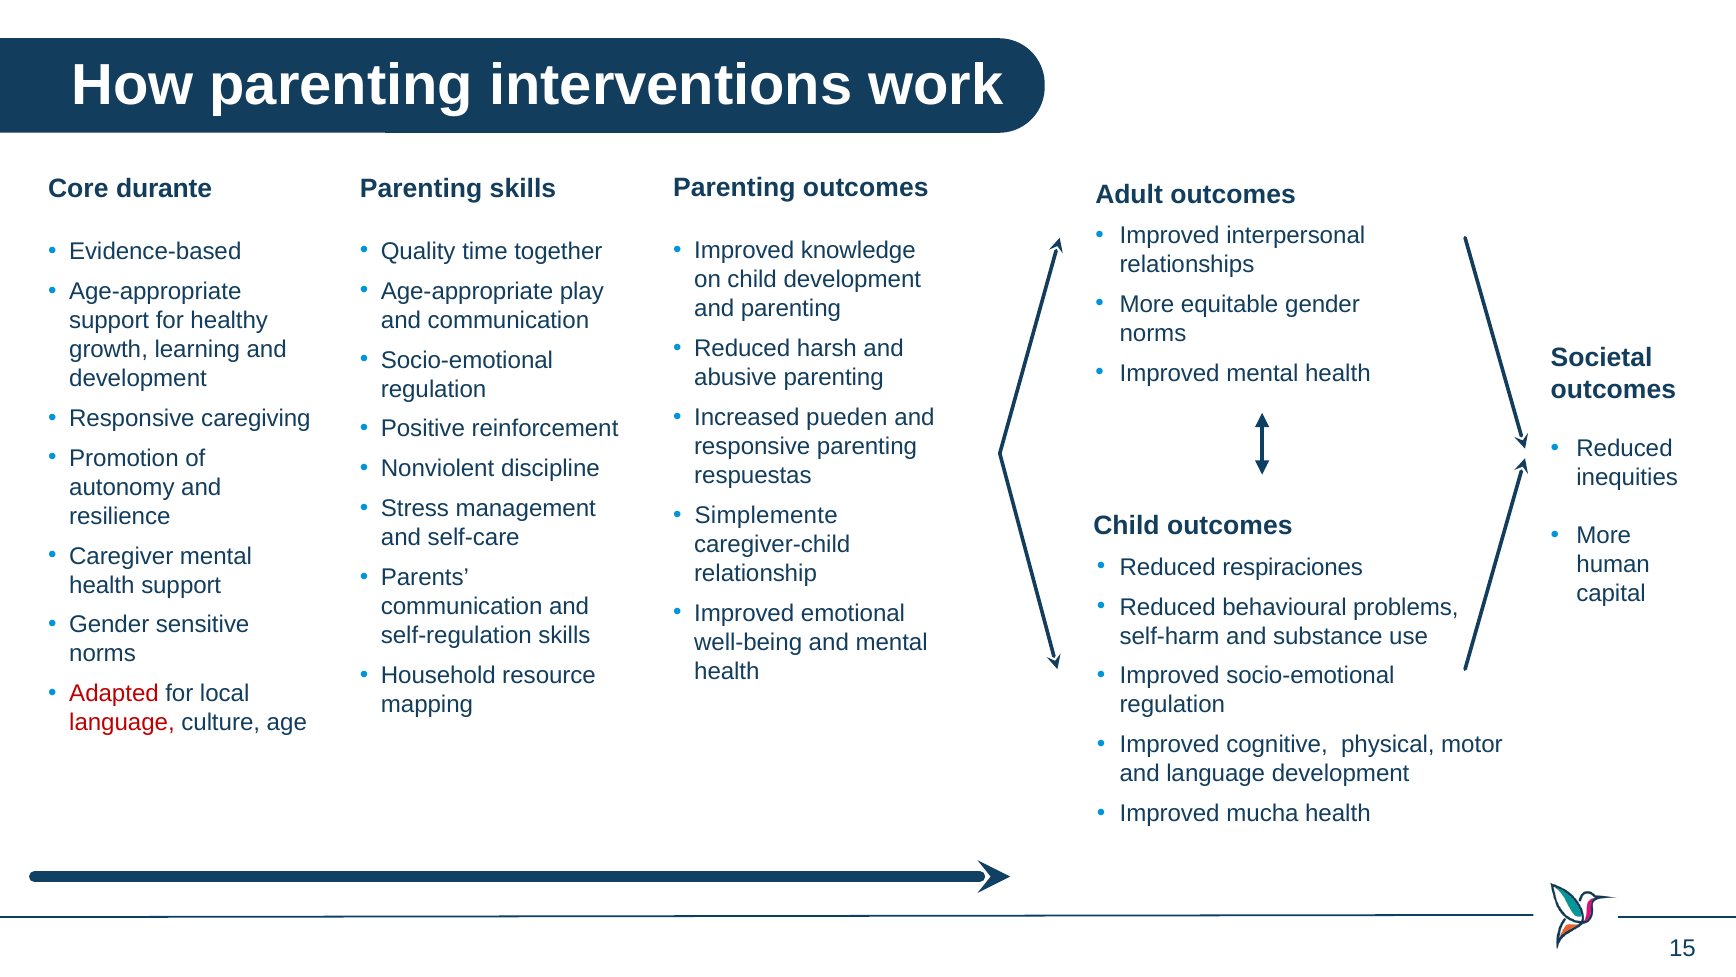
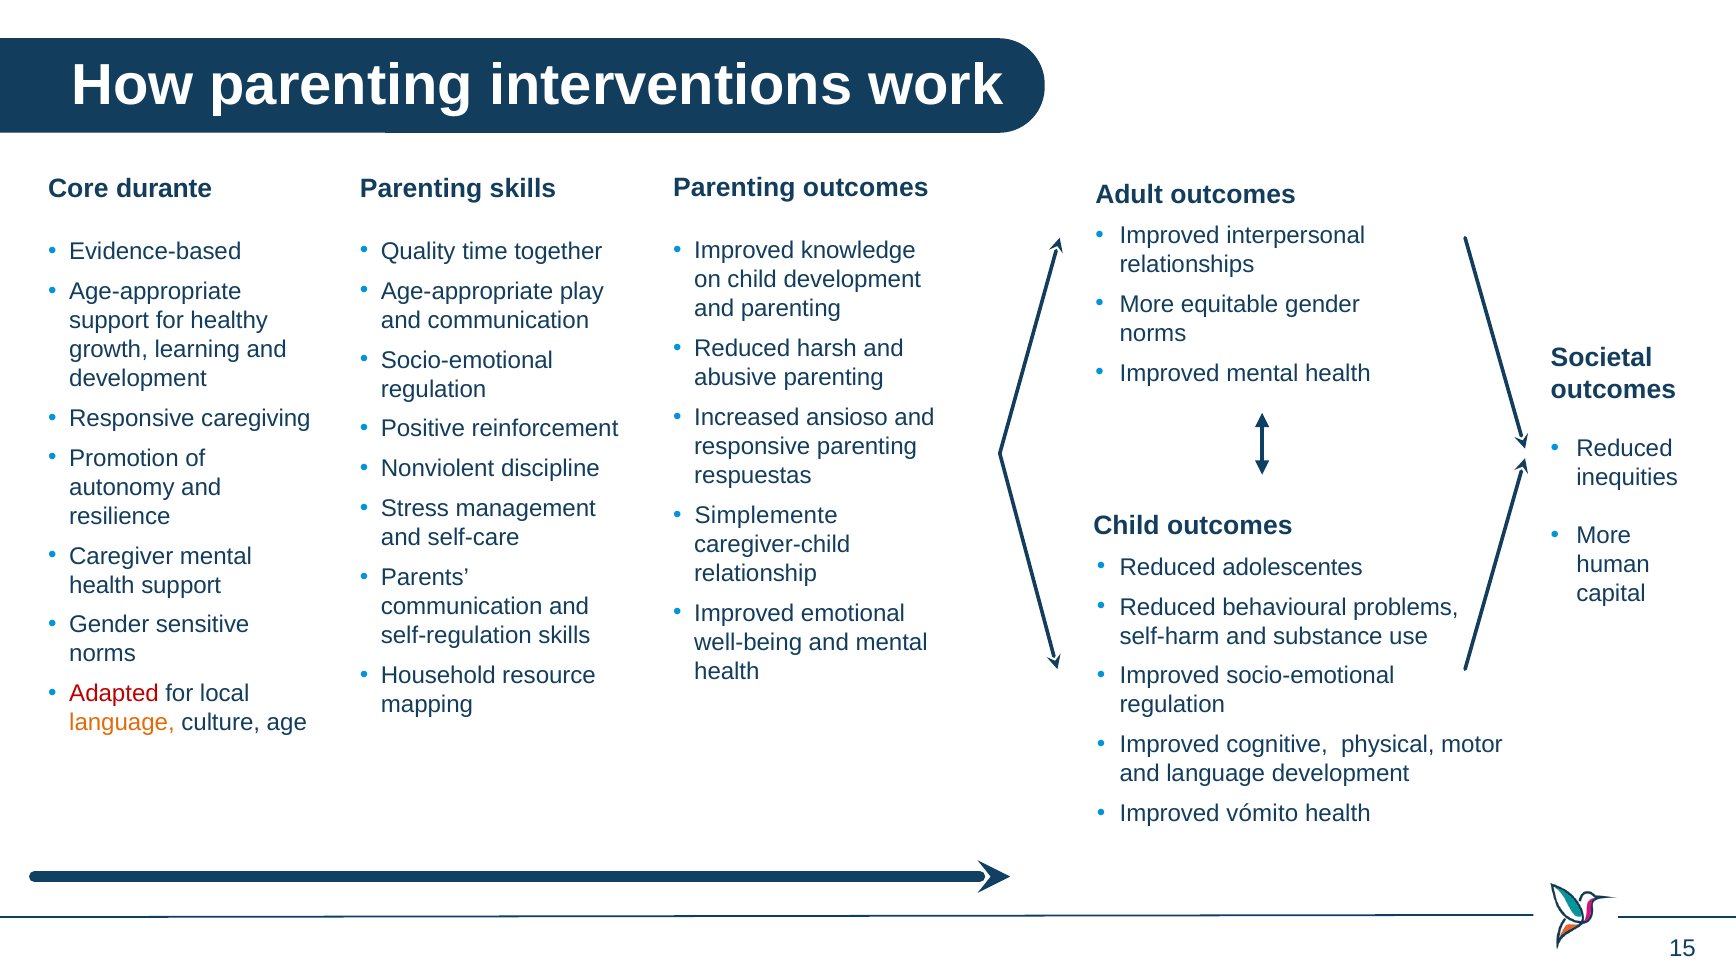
pueden: pueden -> ansioso (847, 417)
respiraciones: respiraciones -> adolescentes (1293, 567)
language colour: red -> orange (122, 723)
mucha: mucha -> vómito (1262, 813)
